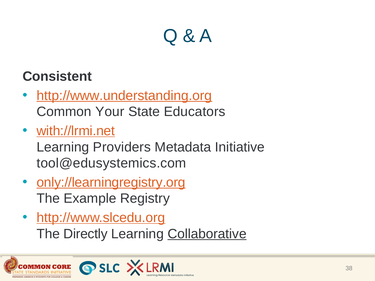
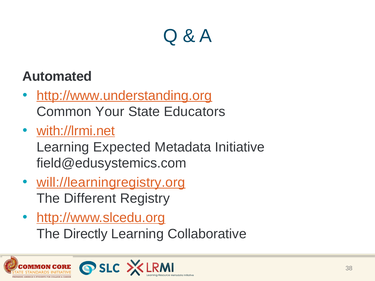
Consistent: Consistent -> Automated (57, 77)
Providers: Providers -> Expected (122, 147)
tool@edusystemics.com: tool@edusystemics.com -> field@edusystemics.com (112, 163)
only://learningregistry.org: only://learningregistry.org -> will://learningregistry.org (111, 182)
Example: Example -> Different (90, 199)
Collaborative underline: present -> none (207, 234)
